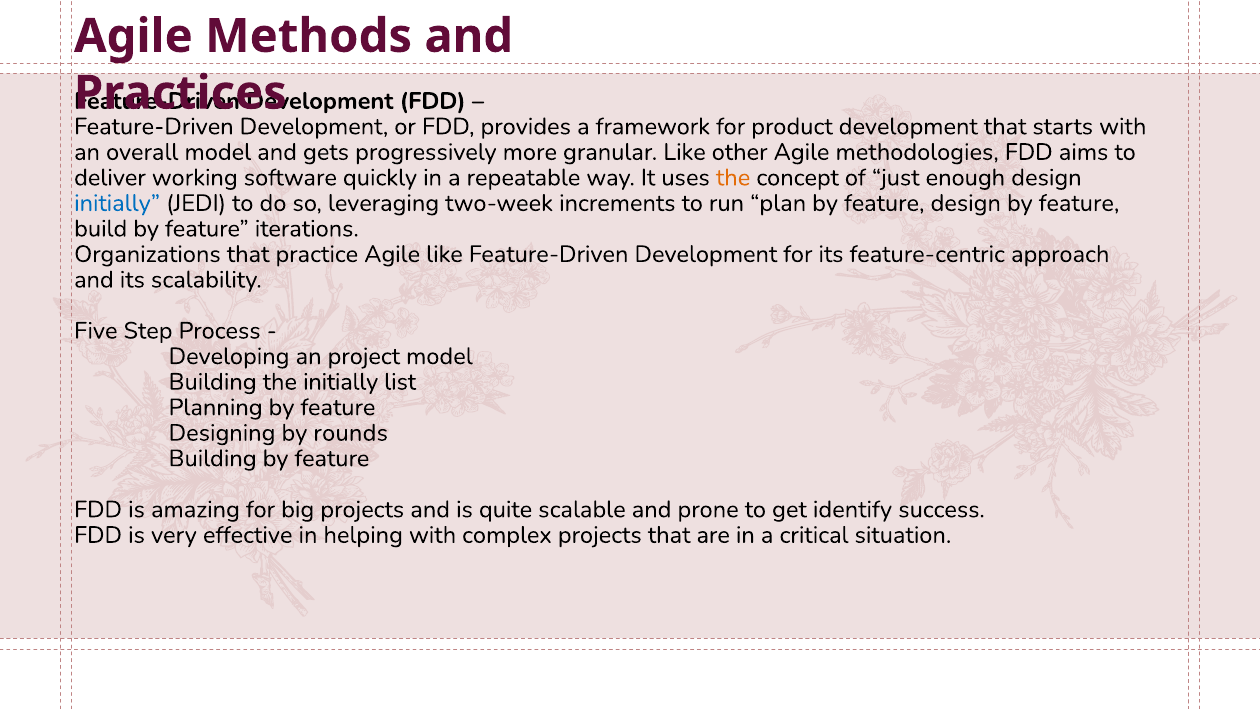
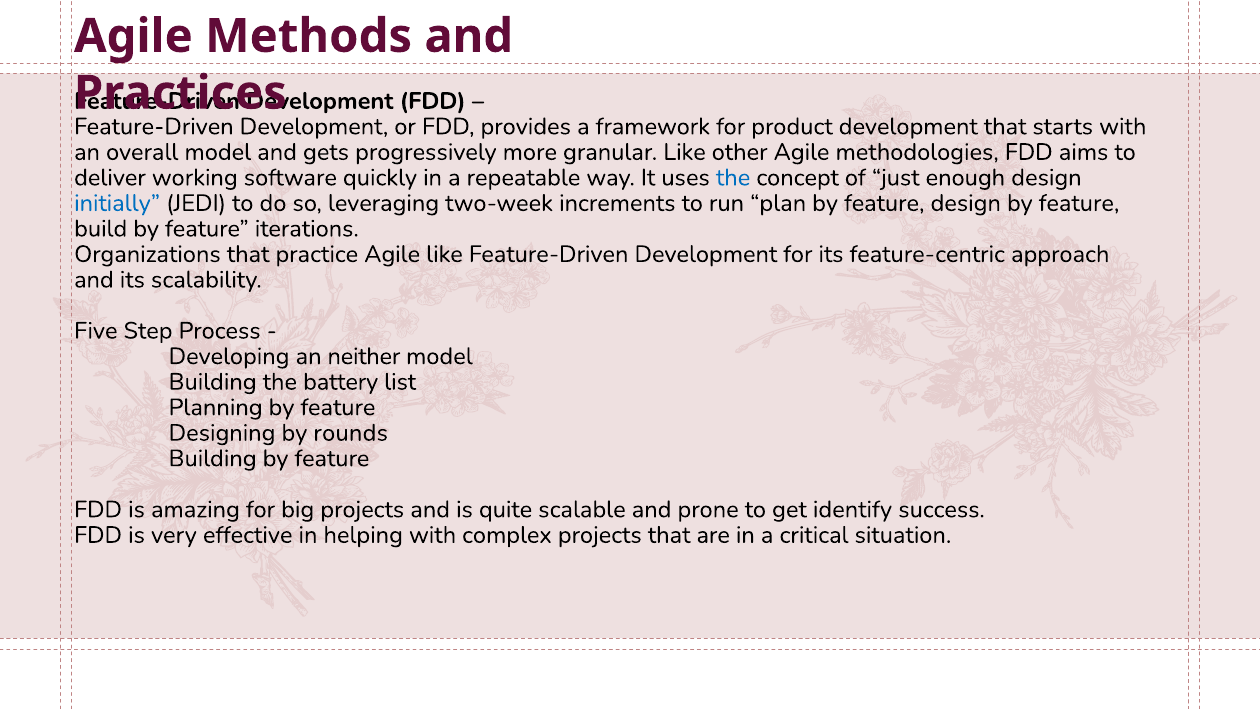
the colour: orange -> blue (733, 178)
project: project -> neither (364, 356)
the initially: initially -> battery (341, 382)
